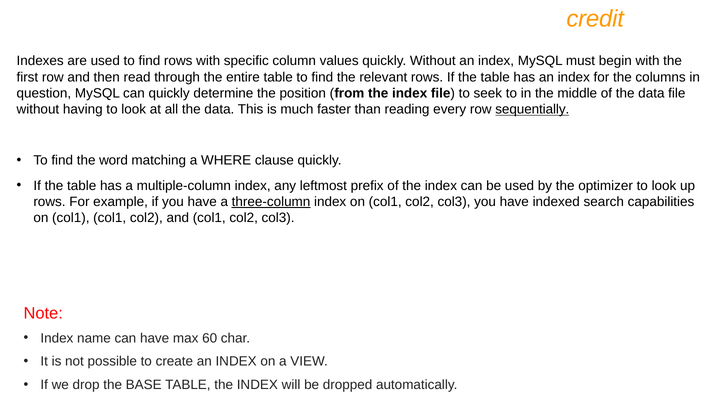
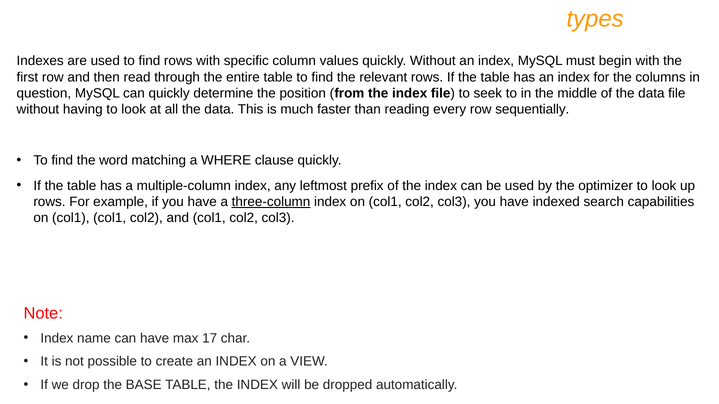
credit: credit -> types (595, 19)
sequentially underline: present -> none (532, 110)
60: 60 -> 17 (210, 339)
